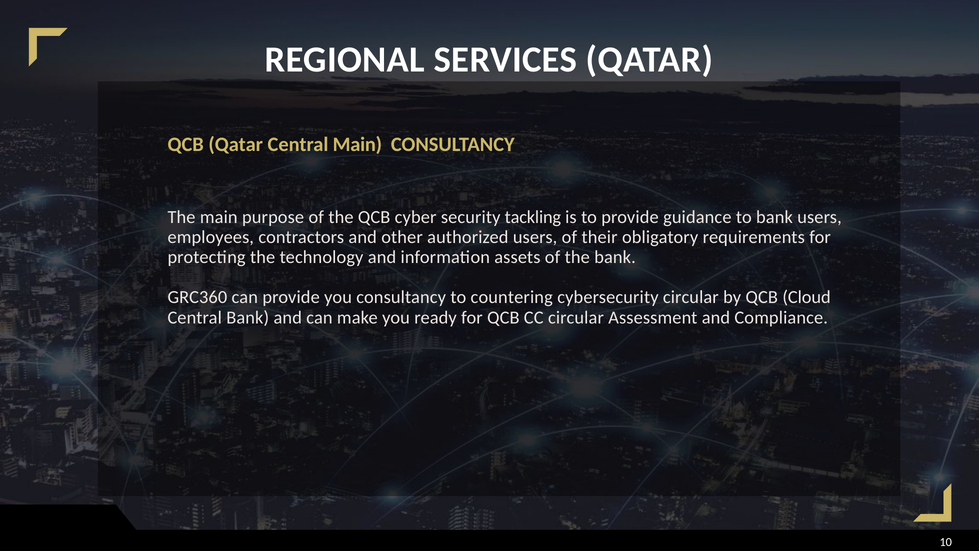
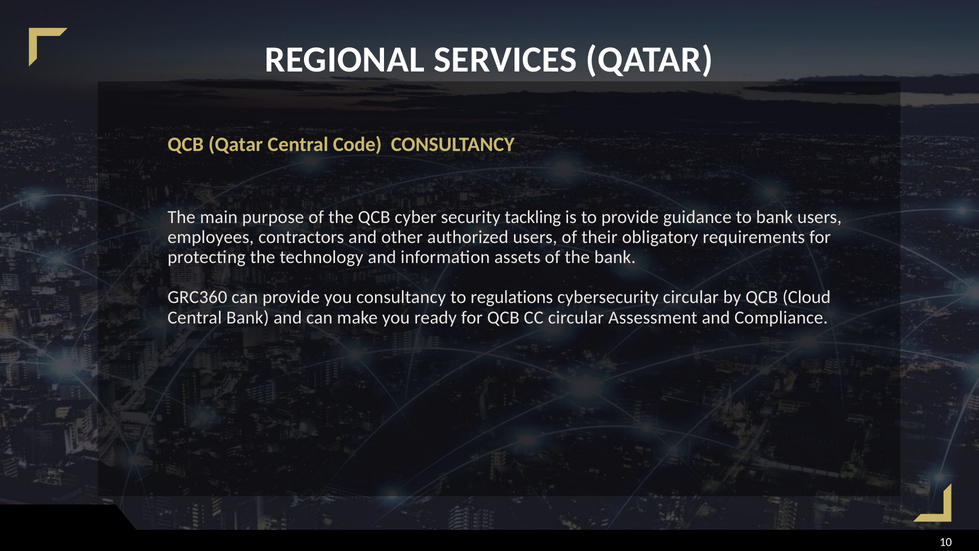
Central Main: Main -> Code (357, 144)
countering: countering -> regulations (512, 297)
